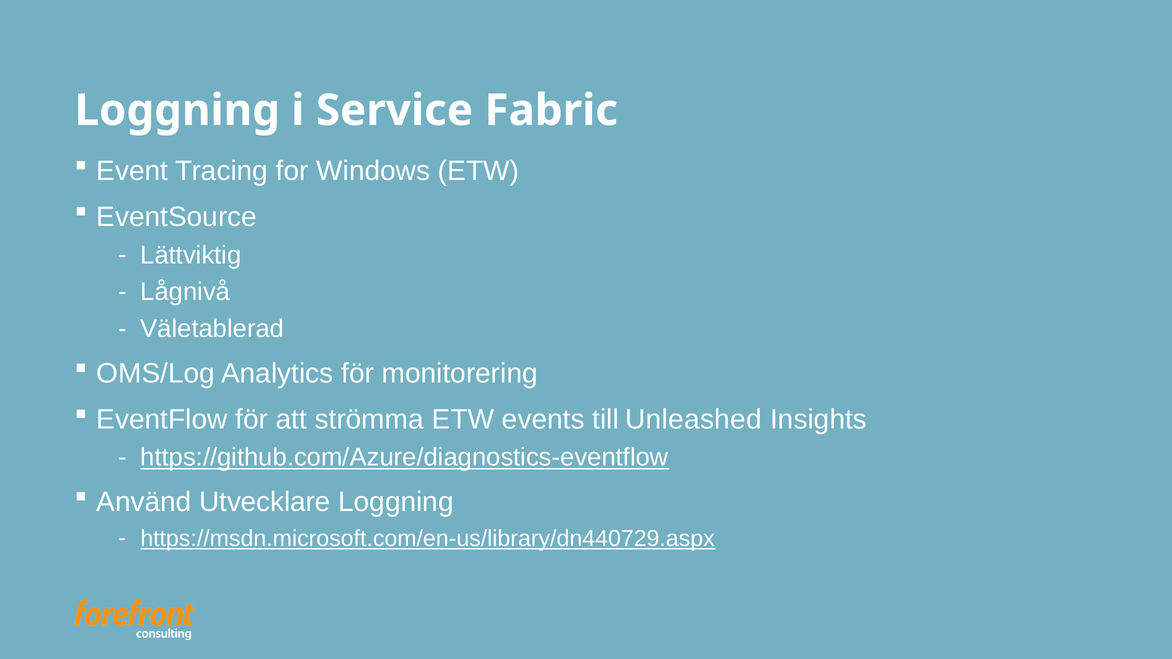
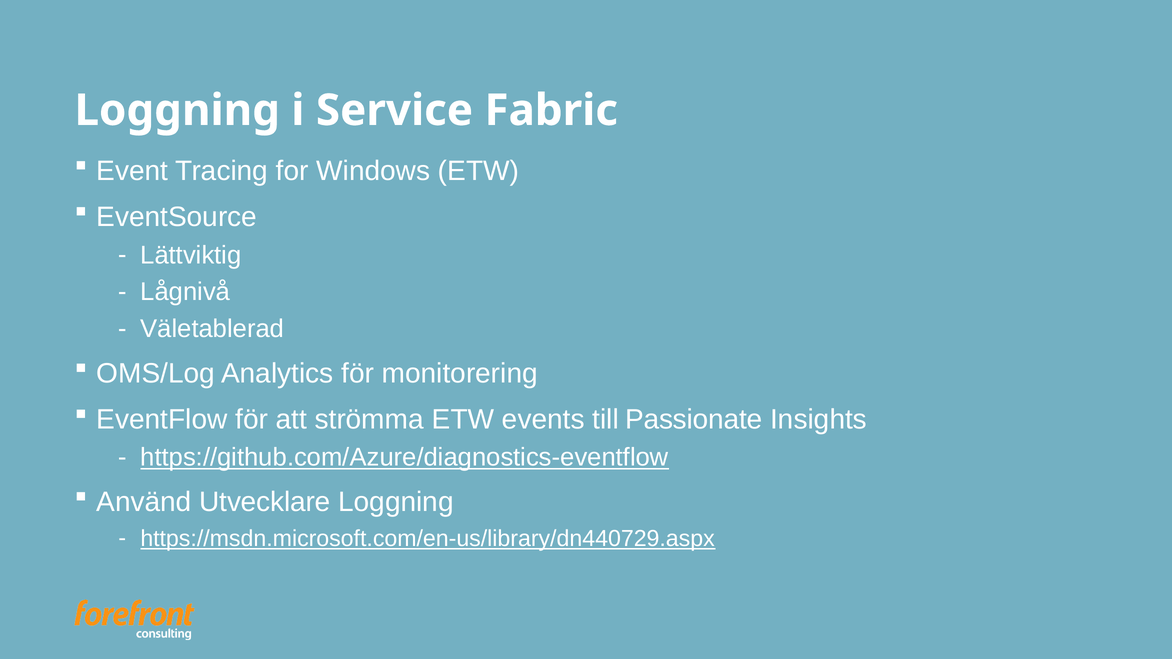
Unleashed: Unleashed -> Passionate (694, 419)
